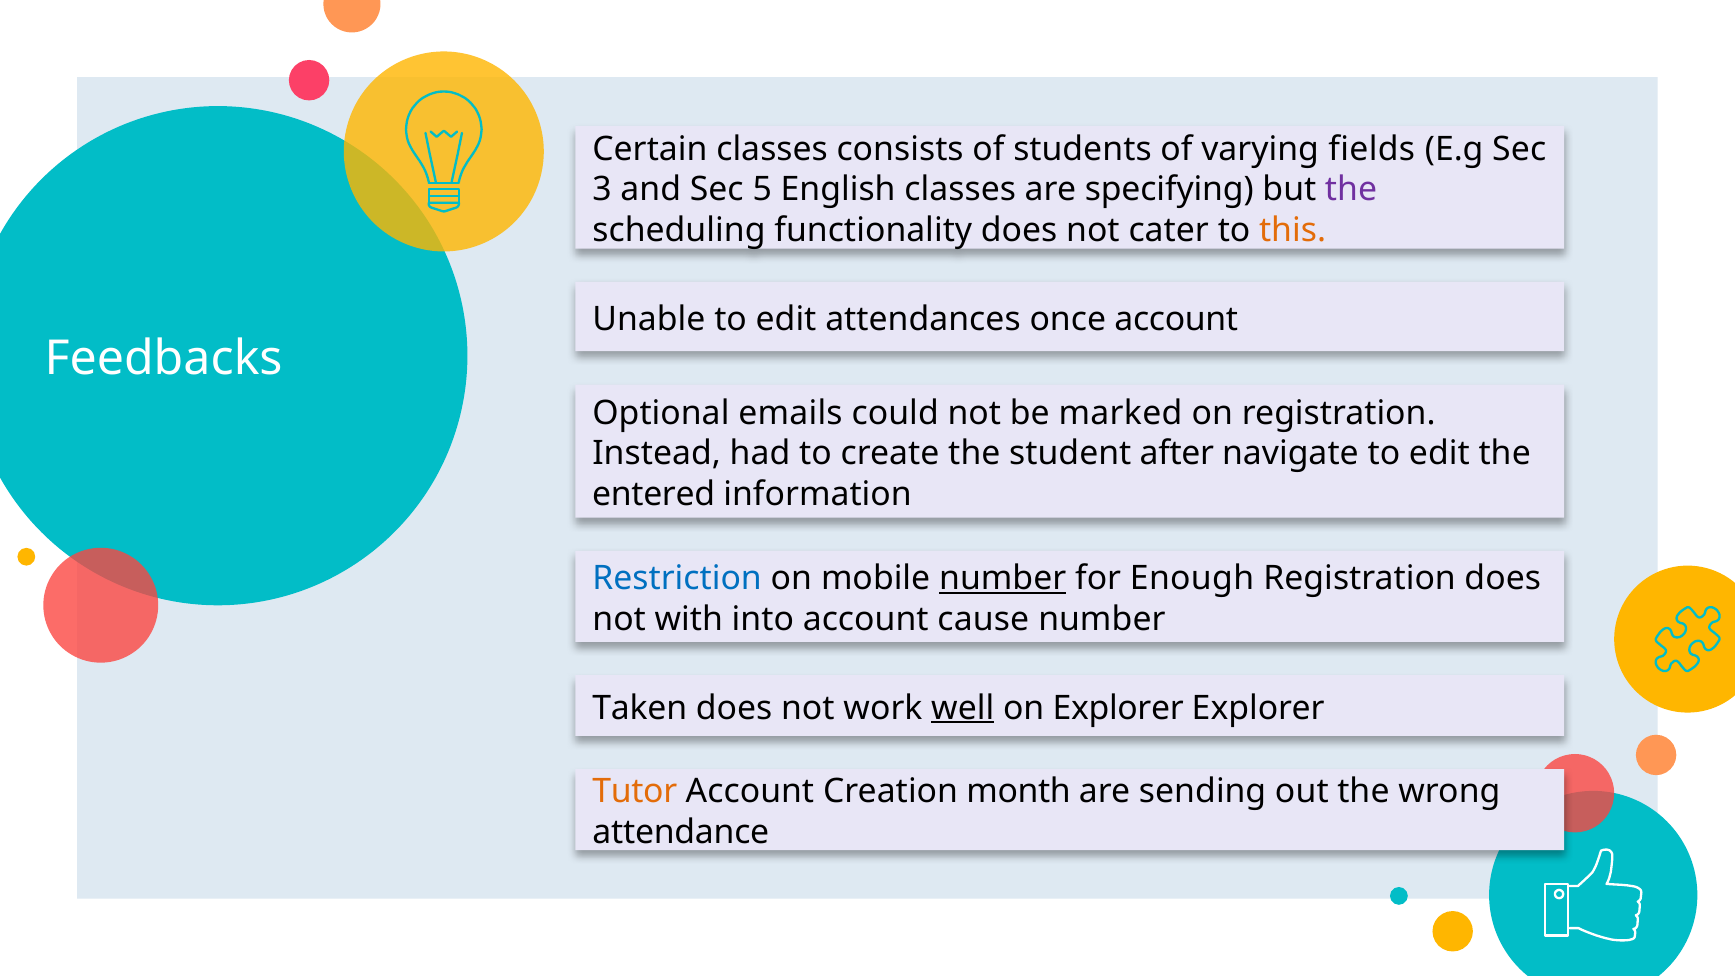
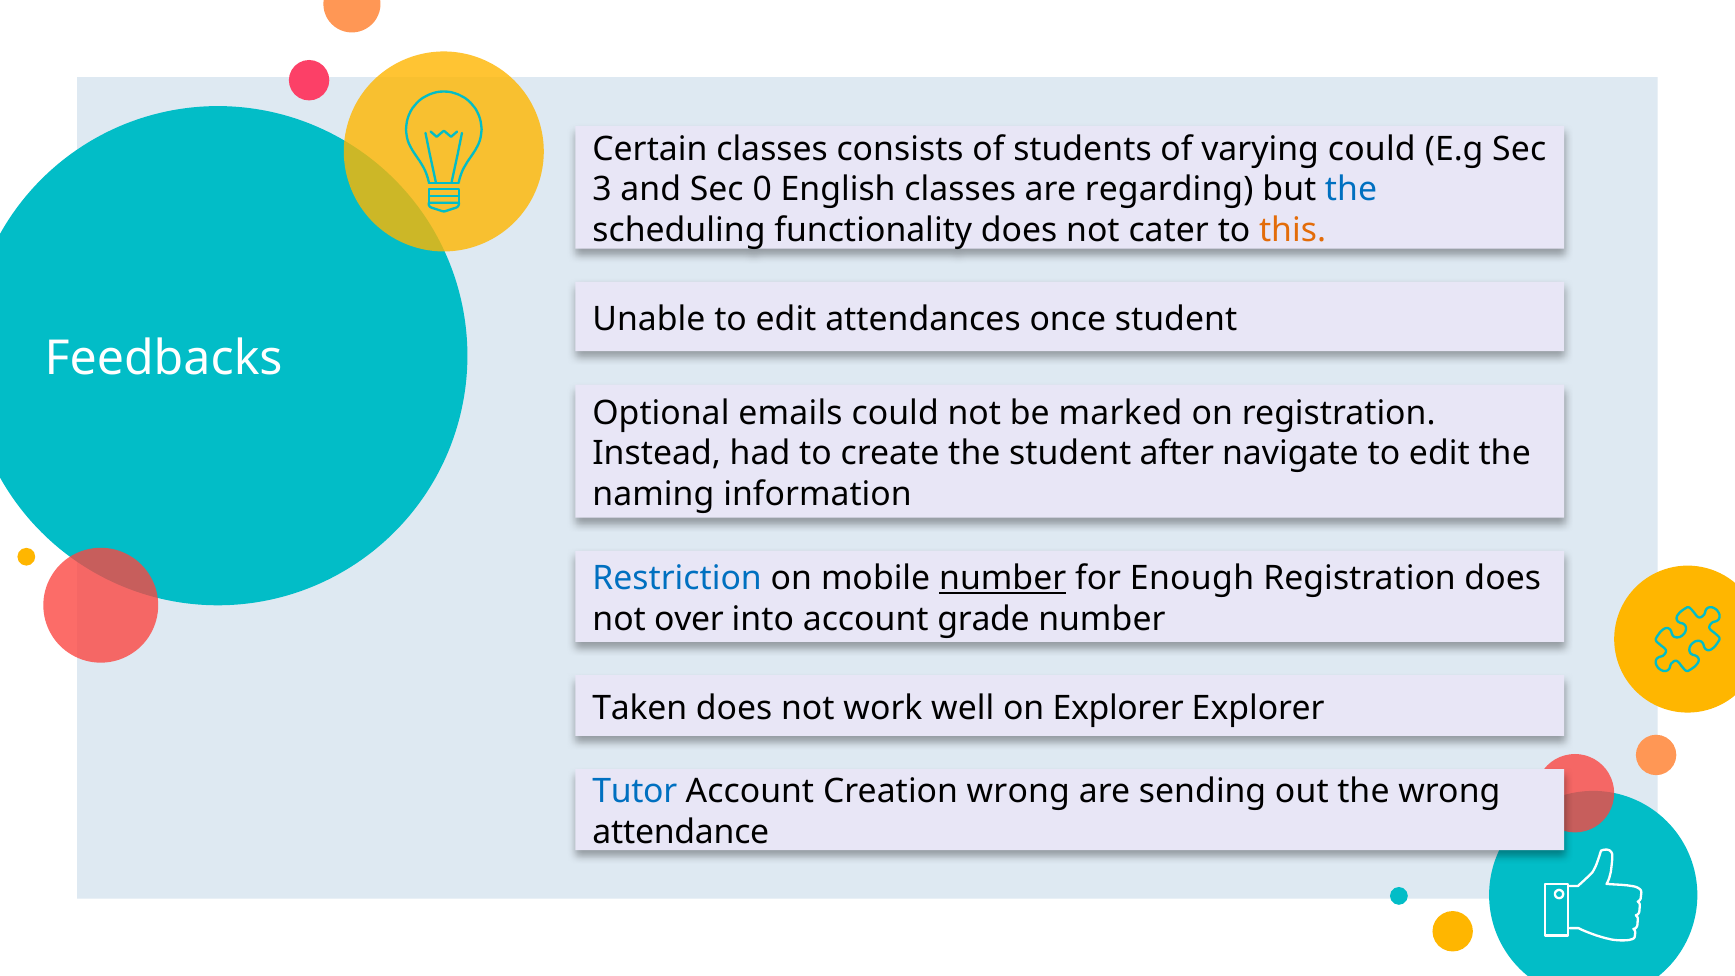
varying fields: fields -> could (1372, 149)
5: 5 -> 0 (762, 190)
specifying: specifying -> regarding (1169, 190)
the colour: purple -> blue (1351, 190)
once account: account -> student (1176, 319)
entered: entered -> naming (653, 494)
with: with -> over (689, 619)
cause: cause -> grade (984, 619)
well underline: present -> none (963, 708)
Tutor colour: orange -> blue (635, 792)
Creation month: month -> wrong (1018, 792)
